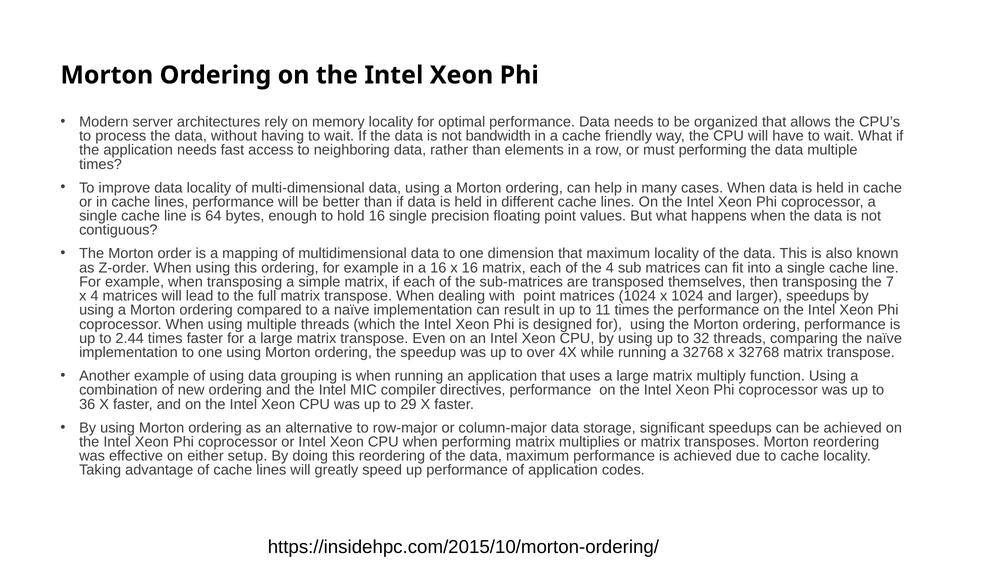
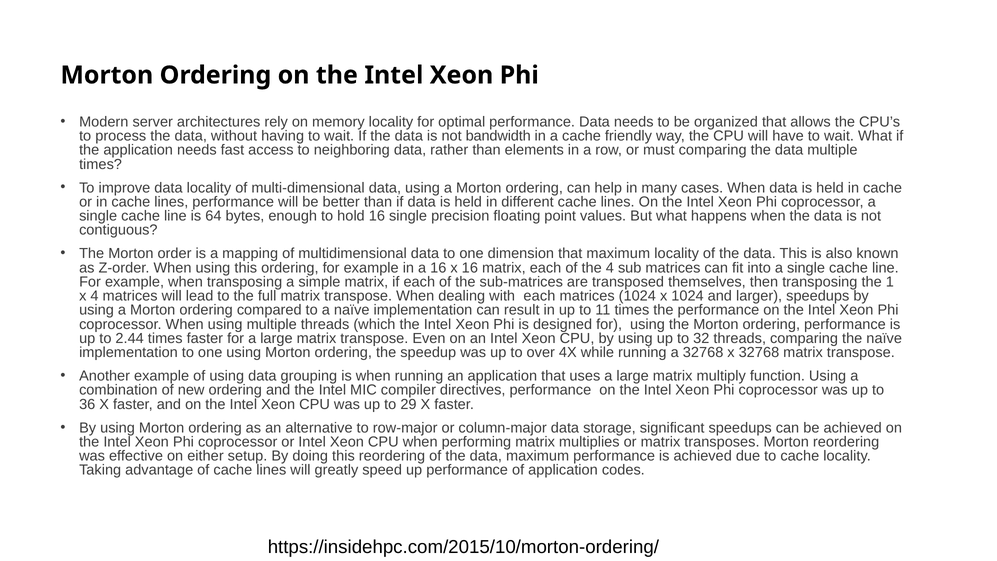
must performing: performing -> comparing (713, 150)
7: 7 -> 1 (890, 282)
with point: point -> each (539, 296)
